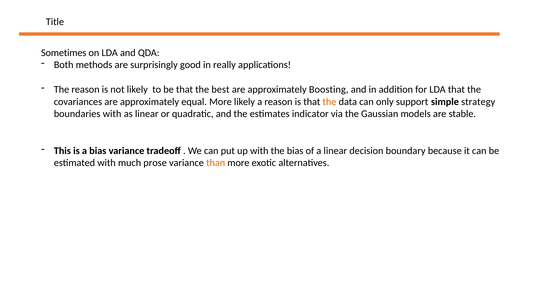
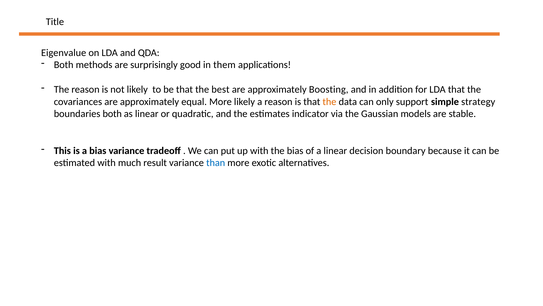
Sometimes: Sometimes -> Eigenvalue (64, 53)
really: really -> them (224, 65)
boundaries with: with -> both (112, 114)
prose: prose -> result (155, 163)
than colour: orange -> blue (216, 163)
